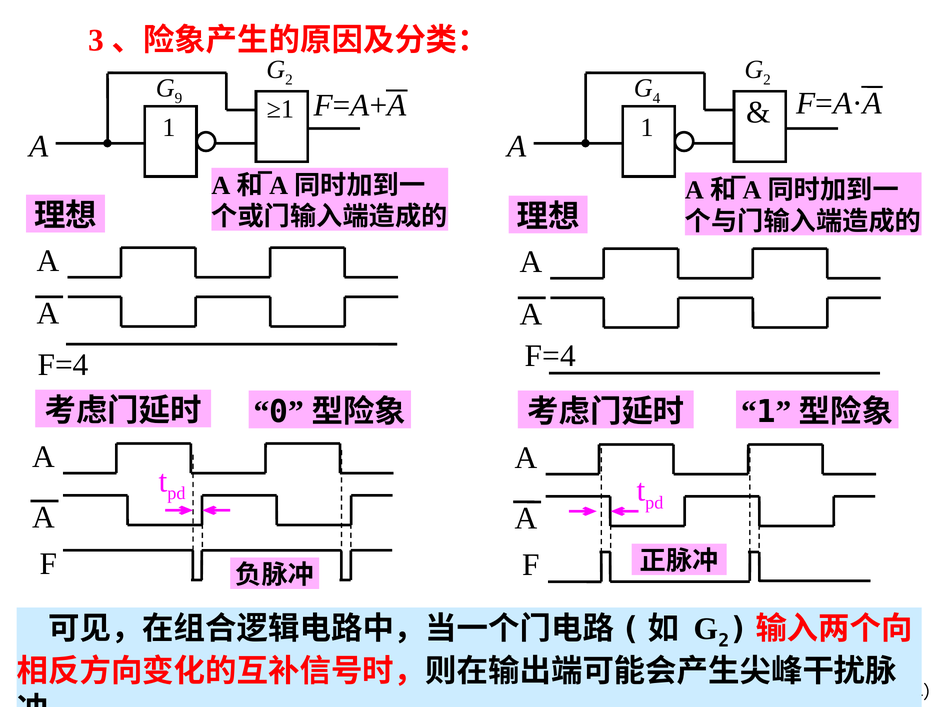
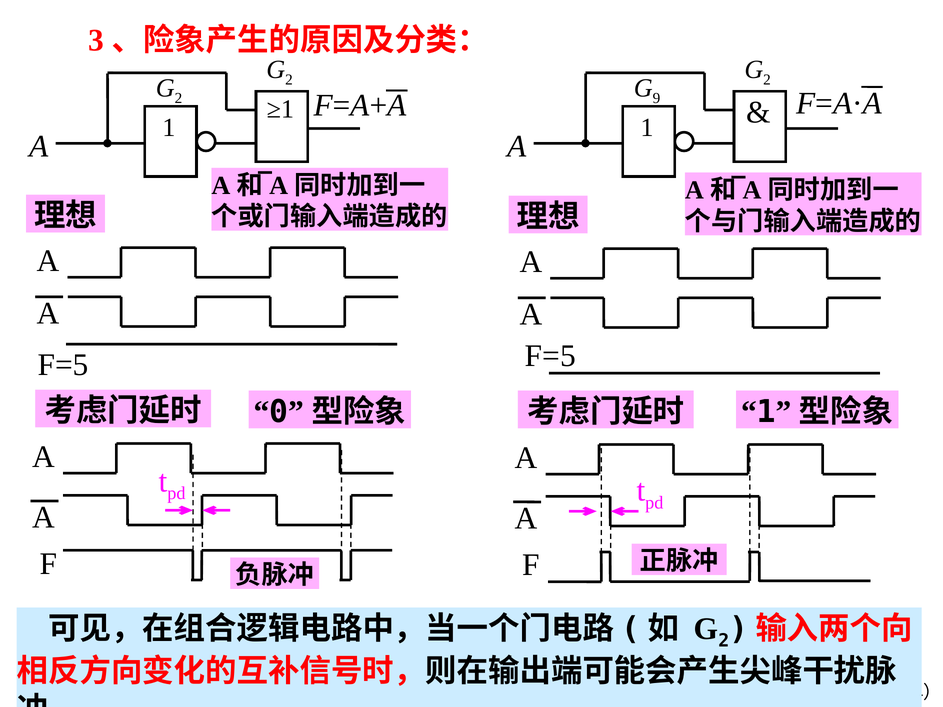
9: 9 -> 2 (178, 98)
4: 4 -> 9 (656, 98)
F=4: F=4 -> F=5 (550, 356)
F=4: F=4 -> F=5 (63, 365)
